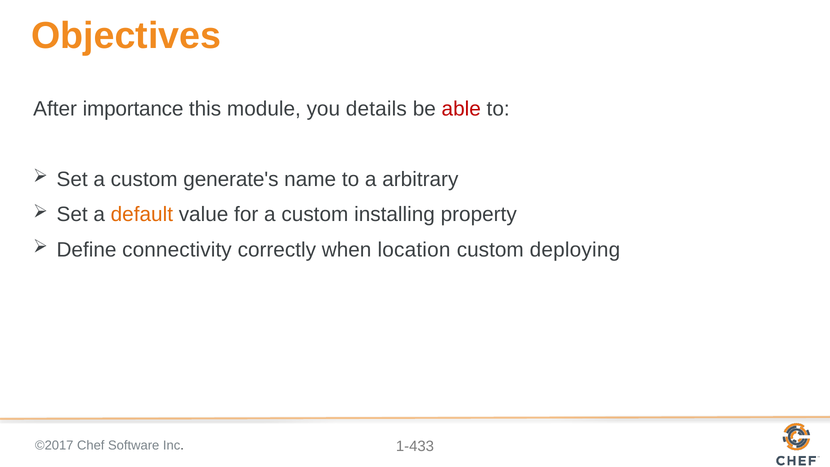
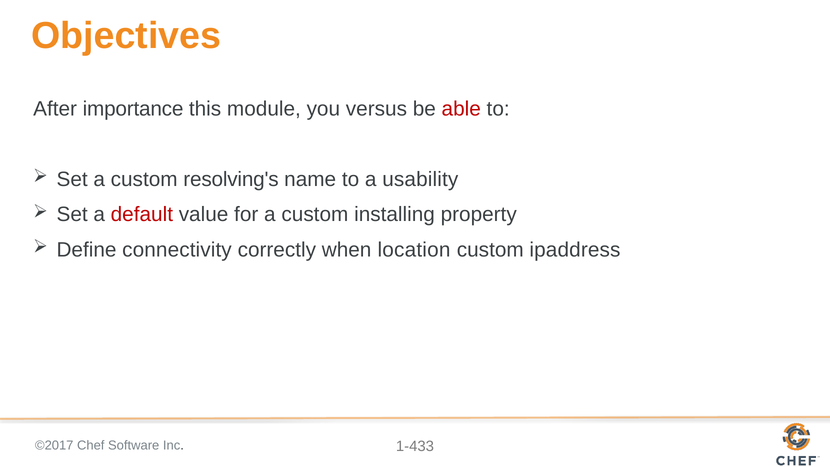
details: details -> versus (376, 109)
generate's: generate's -> resolving's (231, 179)
arbitrary: arbitrary -> usability (420, 179)
default colour: orange -> red (142, 214)
deploying: deploying -> ipaddress (575, 250)
